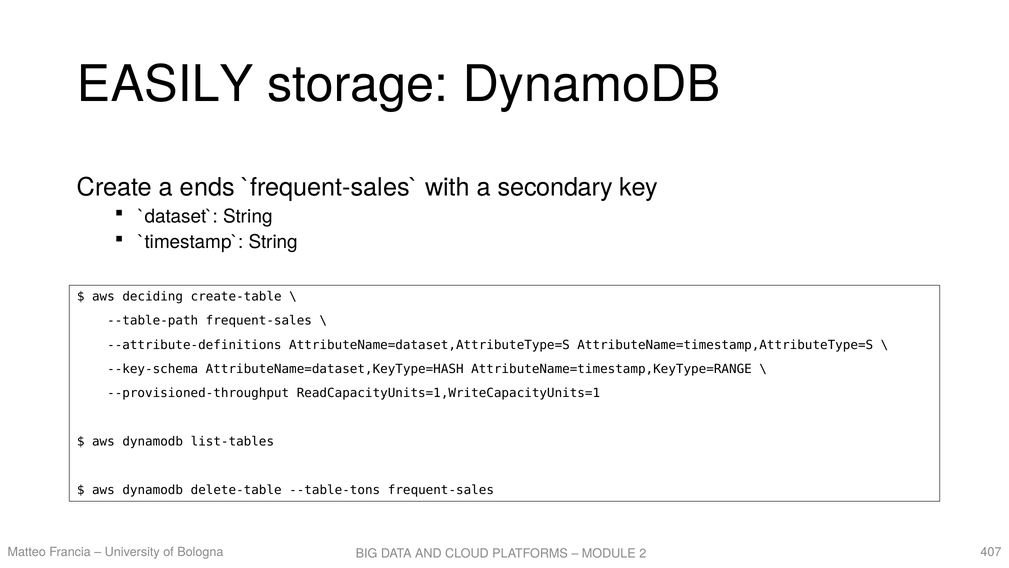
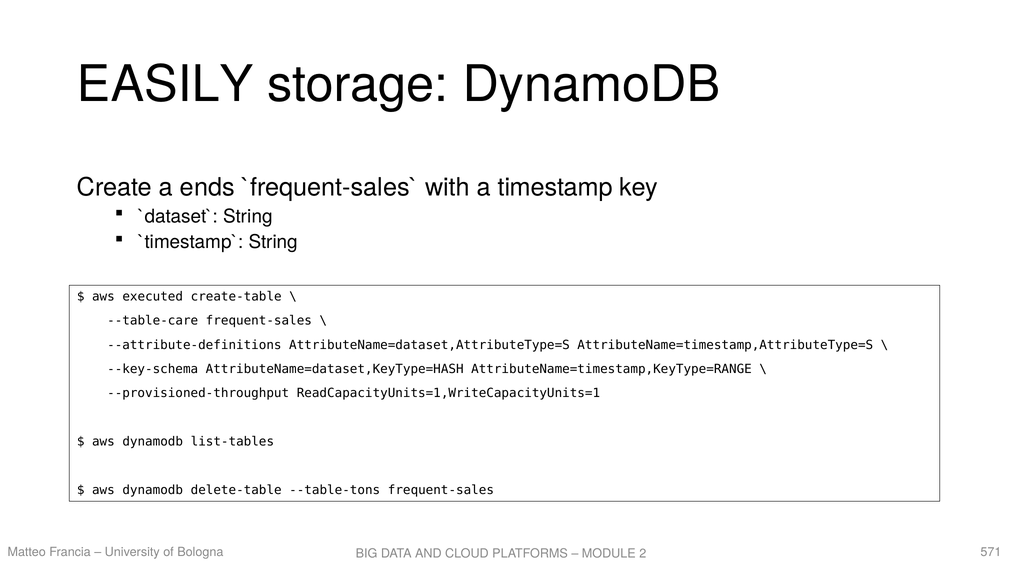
secondary: secondary -> timestamp (555, 187)
deciding: deciding -> executed (153, 296)
--table-path: --table-path -> --table-care (153, 321)
407: 407 -> 571 (991, 552)
